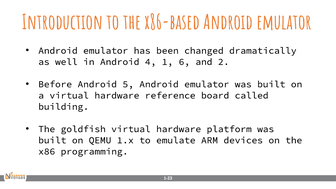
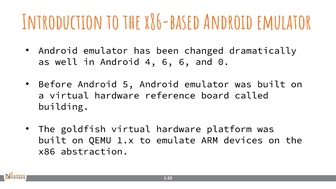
4 1: 1 -> 6 (167, 62)
2: 2 -> 0 (224, 62)
programming: programming -> abstraction (94, 151)
